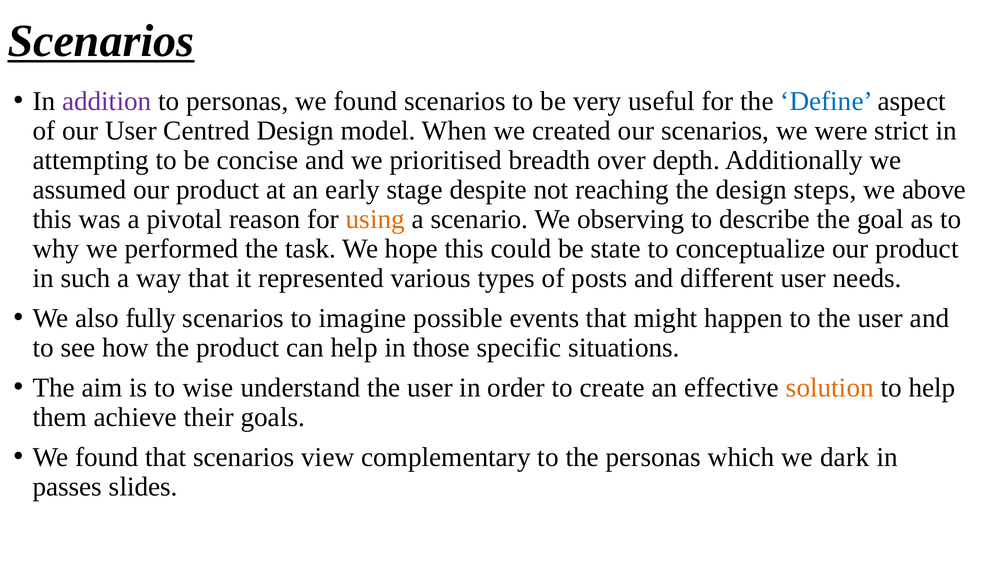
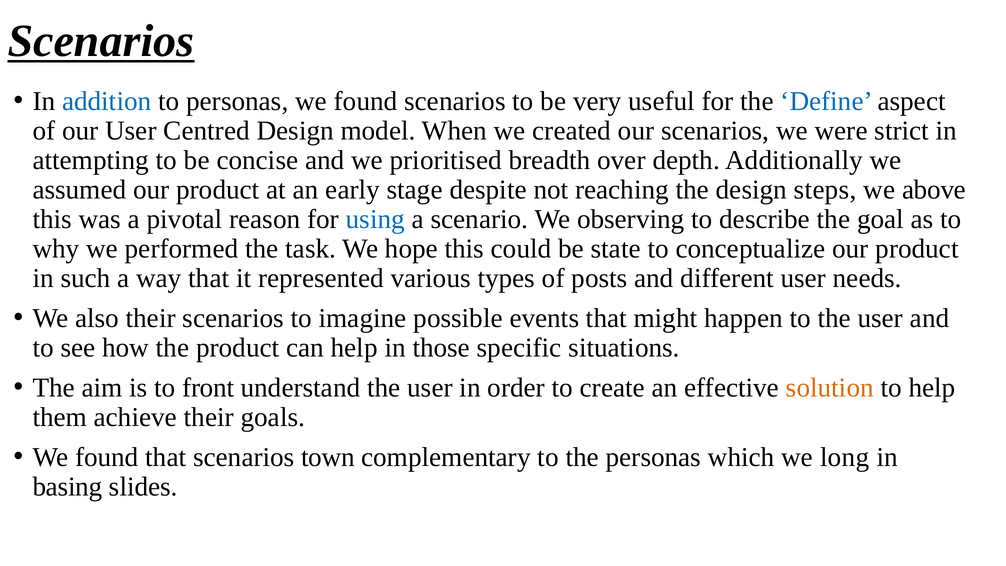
addition colour: purple -> blue (107, 101)
using colour: orange -> blue (375, 219)
also fully: fully -> their (151, 318)
wise: wise -> front (208, 387)
view: view -> town (328, 457)
dark: dark -> long (845, 457)
passes: passes -> basing (67, 486)
